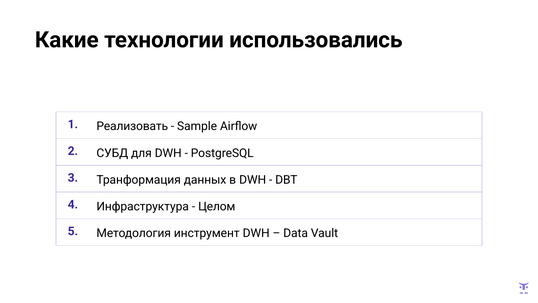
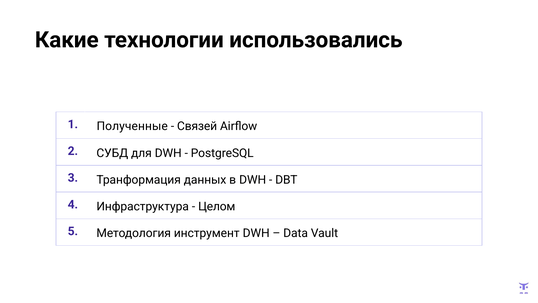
Реализовать: Реализовать -> Полученные (132, 126)
Sample: Sample -> Связей (197, 126)
